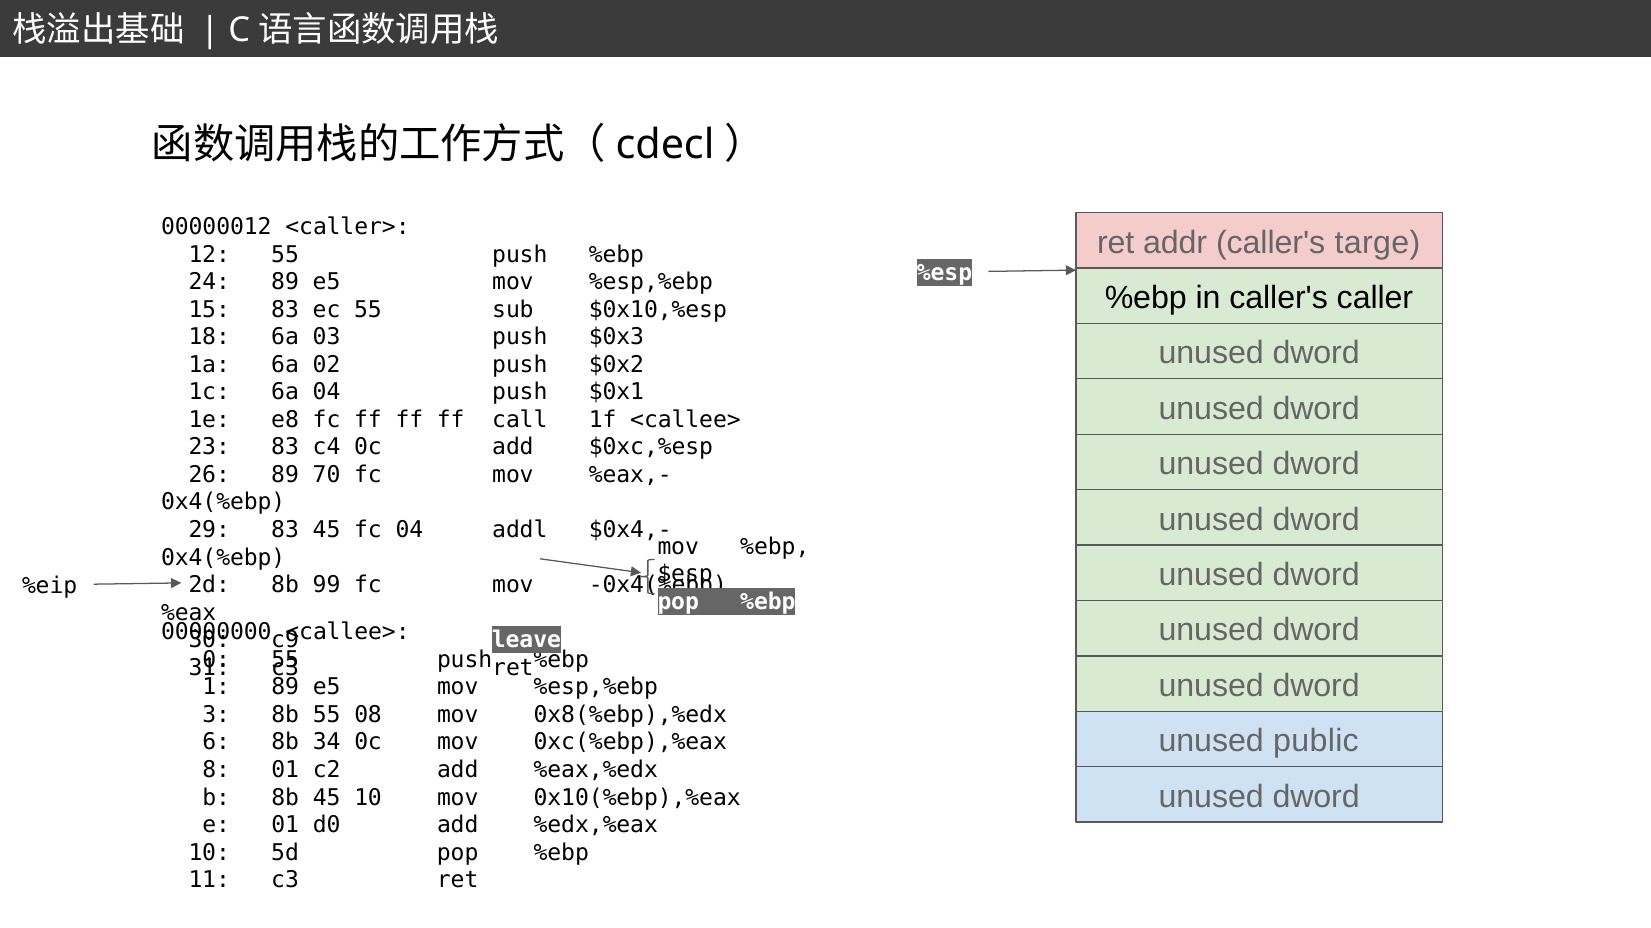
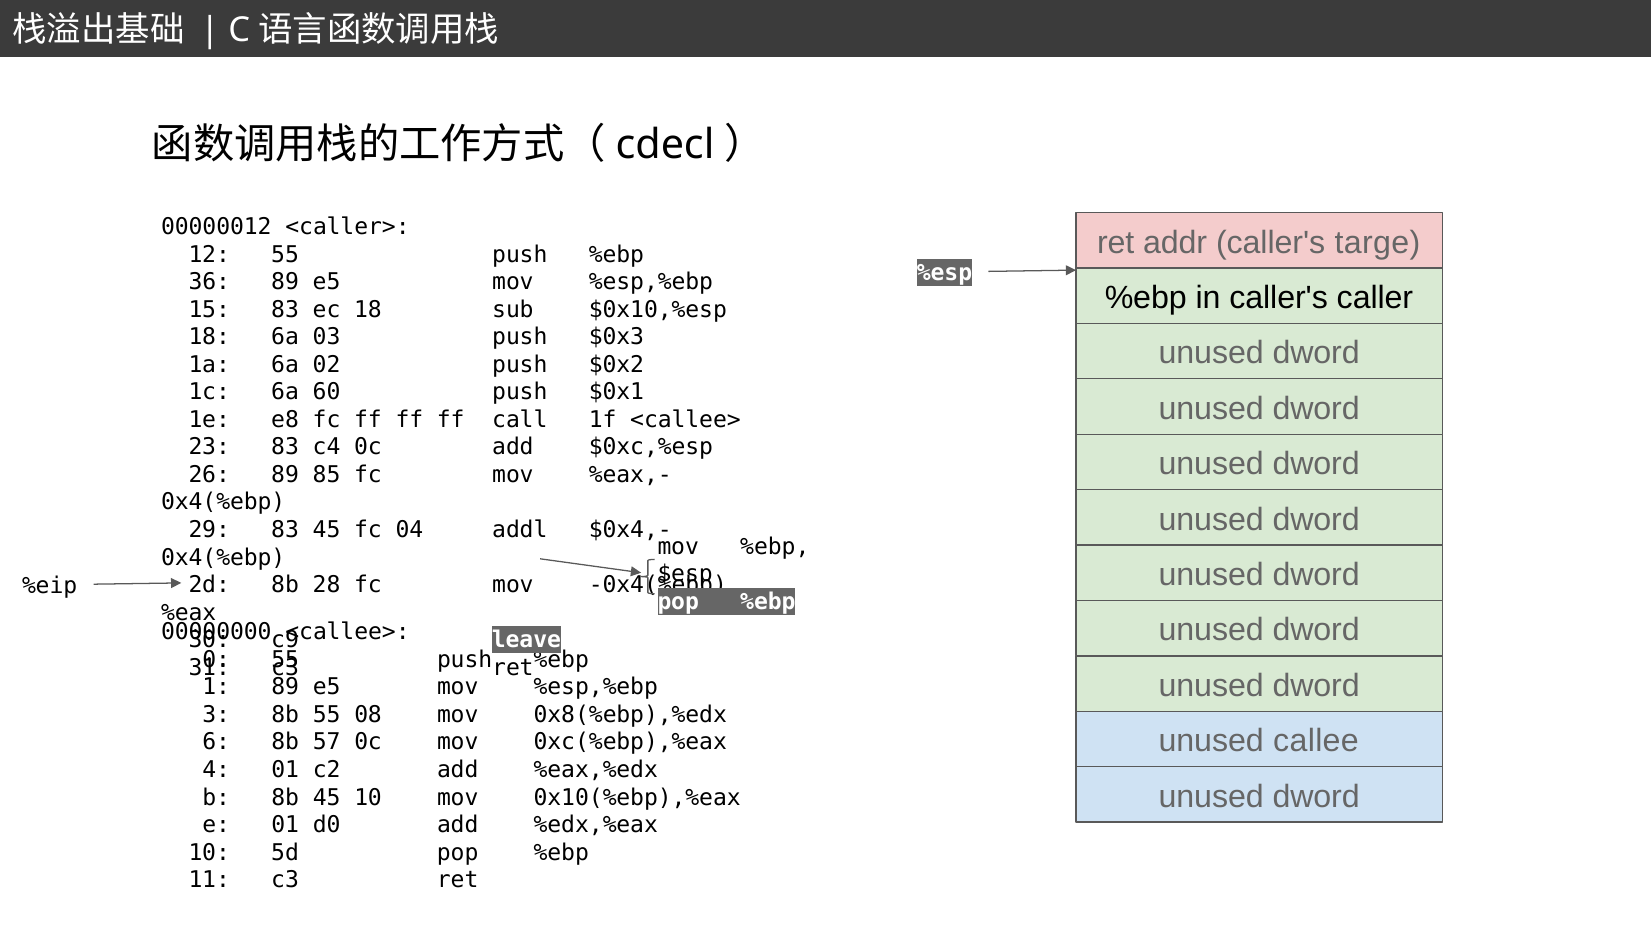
24: 24 -> 36 (209, 282)
ec 55: 55 -> 18 (368, 310)
6a 04: 04 -> 60 (327, 393)
70: 70 -> 85 (327, 475)
99: 99 -> 28 (327, 585)
public: public -> callee (1316, 742)
34: 34 -> 57 (327, 743)
8: 8 -> 4 (216, 770)
